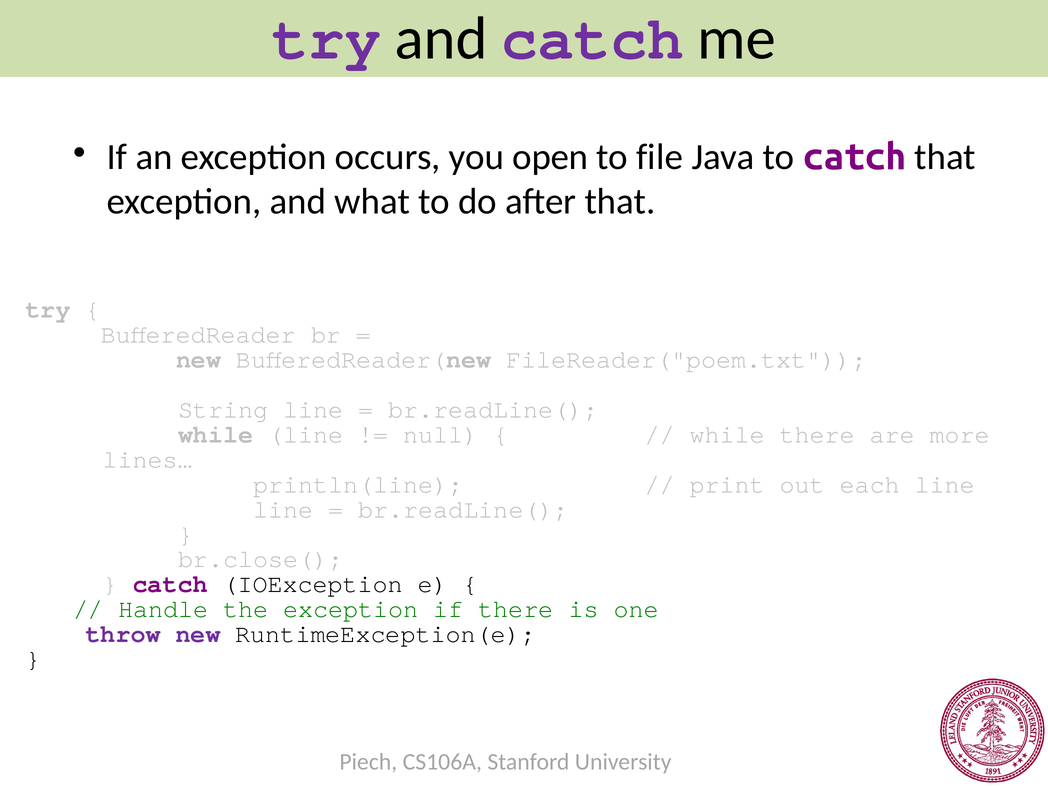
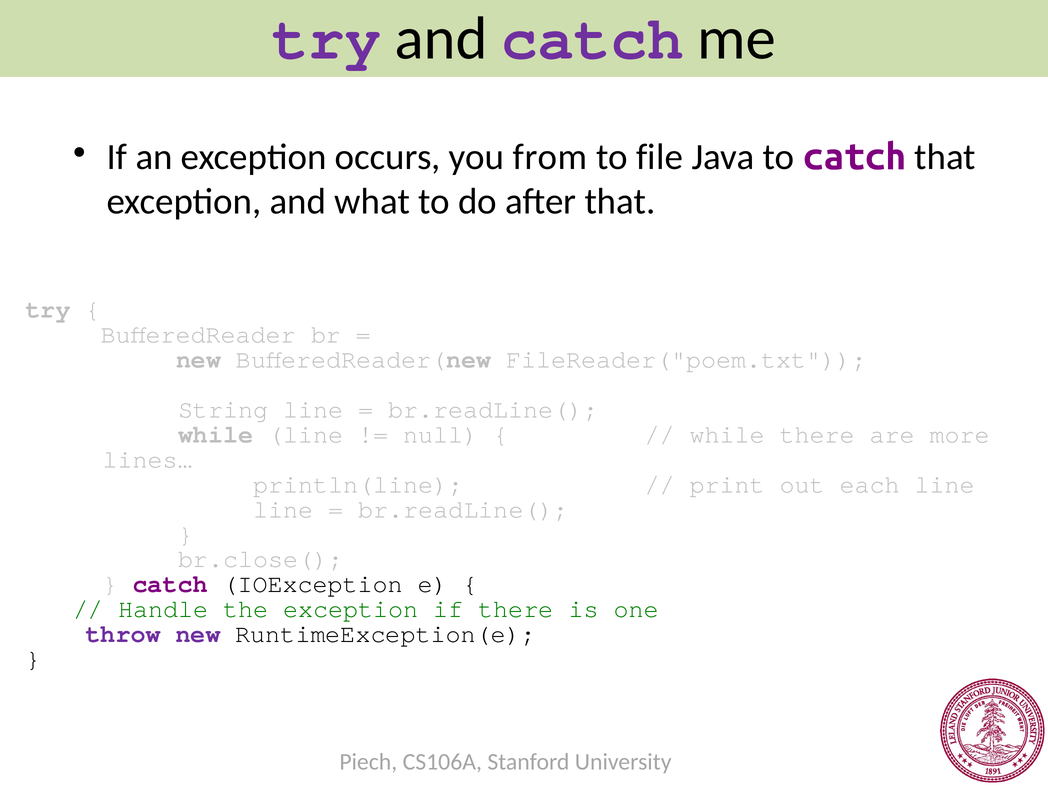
open: open -> from (550, 157)
